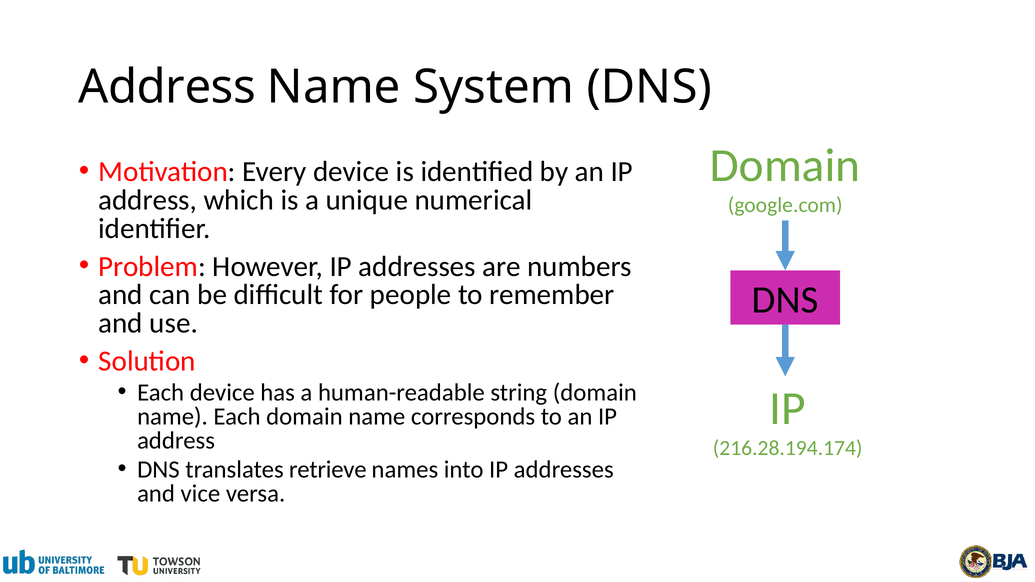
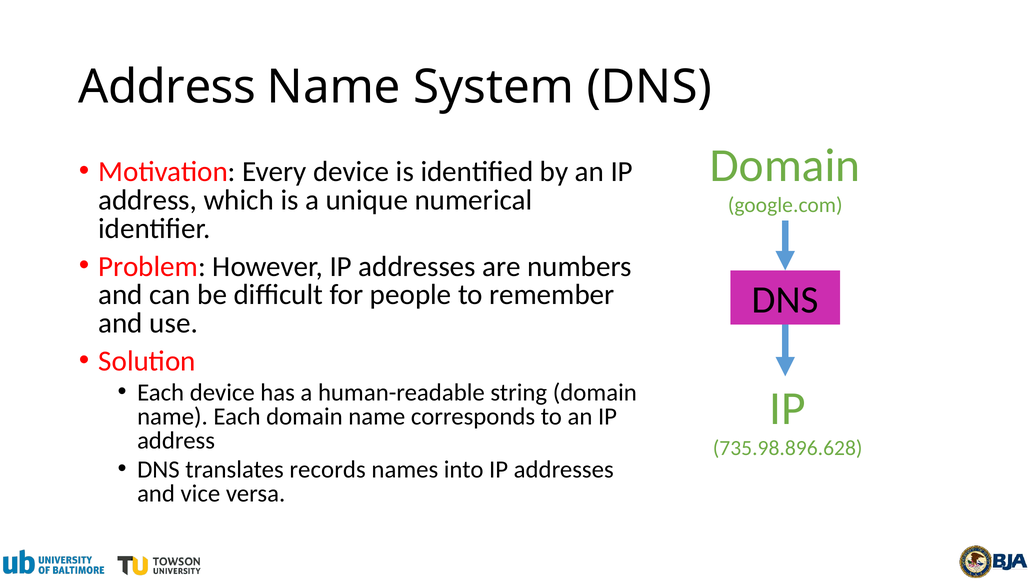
216.28.194.174: 216.28.194.174 -> 735.98.896.628 (788, 448)
retrieve: retrieve -> records (328, 470)
